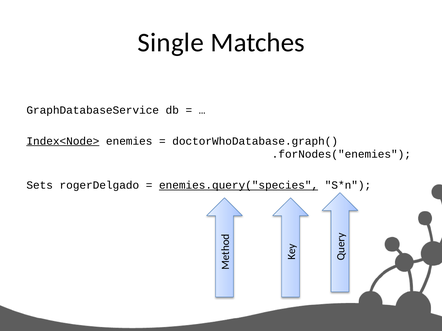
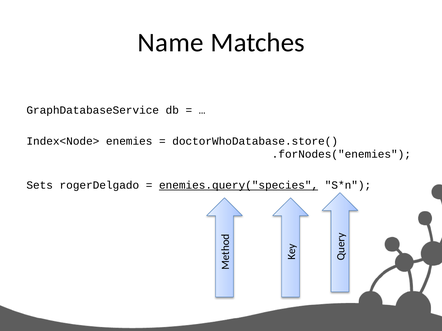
Single: Single -> Name (171, 43)
Index<Node> underline: present -> none (63, 141)
doctorWhoDatabase.graph(: doctorWhoDatabase.graph( -> doctorWhoDatabase.store( (255, 141)
